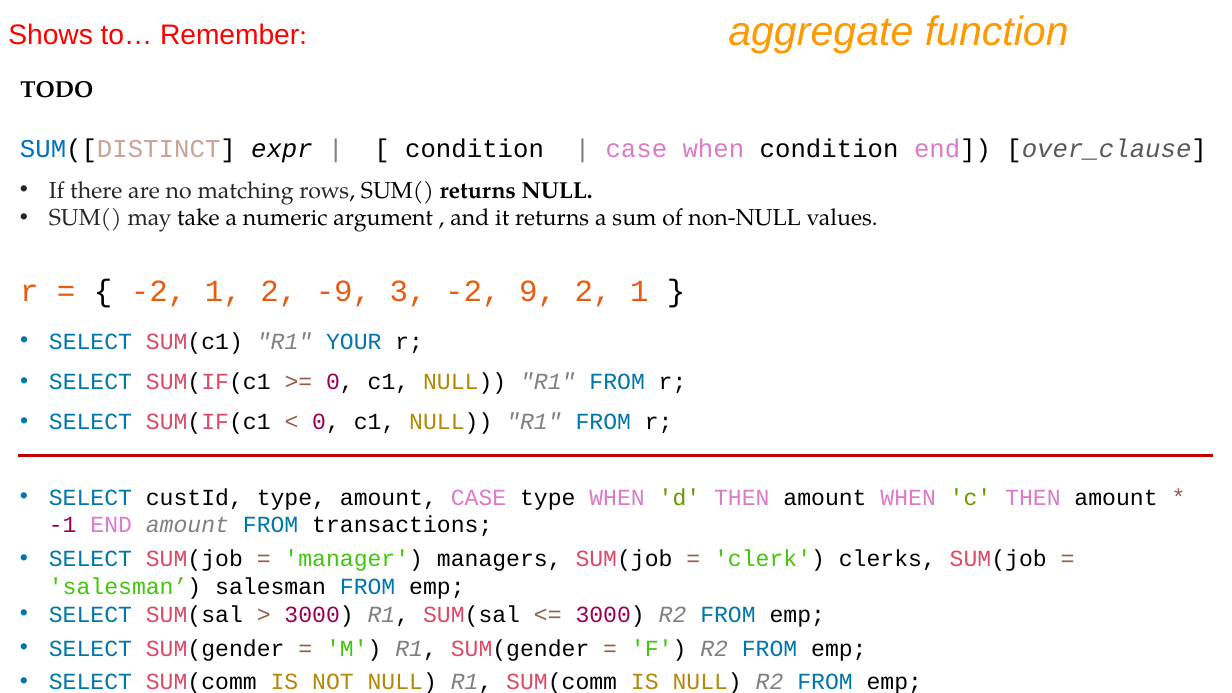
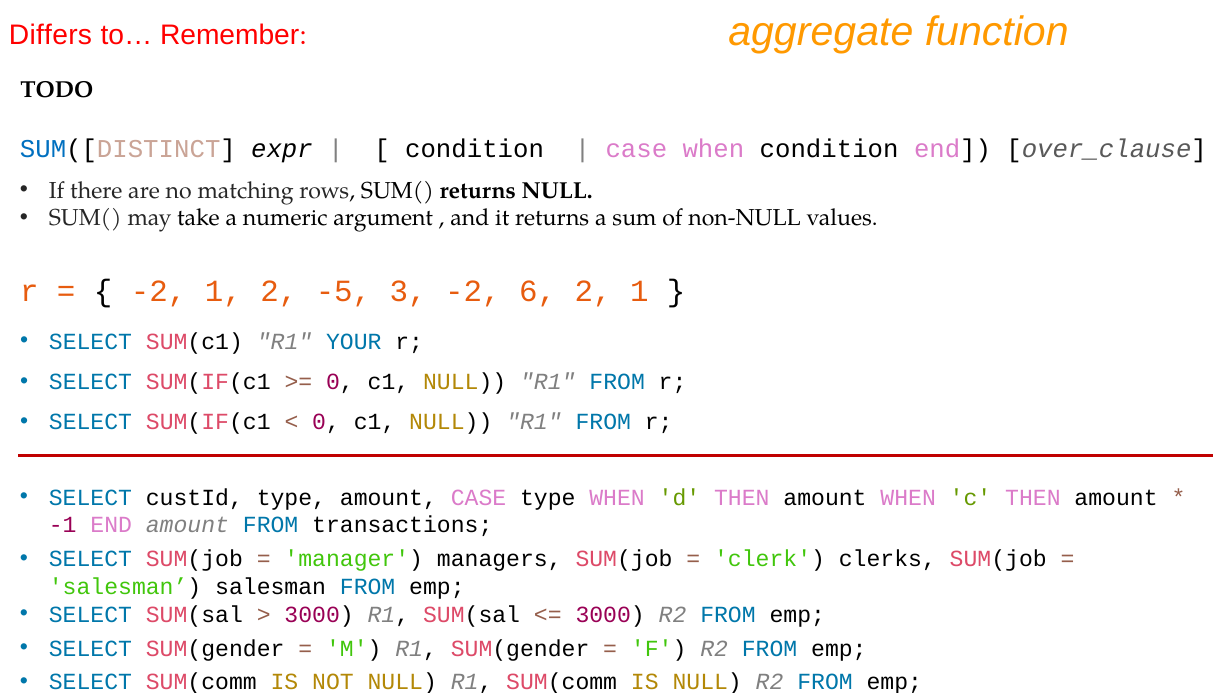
Shows: Shows -> Differs (51, 35)
-9: -9 -> -5 (343, 291)
9: 9 -> 6 (538, 291)
